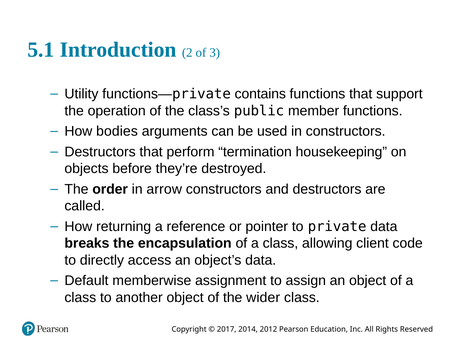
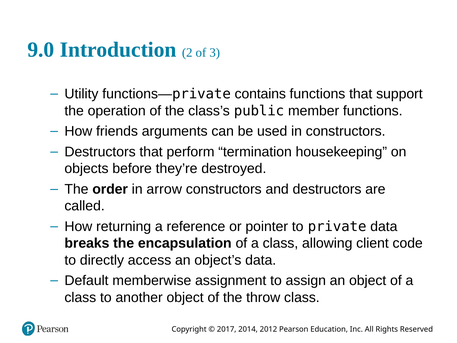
5.1: 5.1 -> 9.0 (41, 50)
bodies: bodies -> friends (117, 131)
wider: wider -> throw (263, 297)
